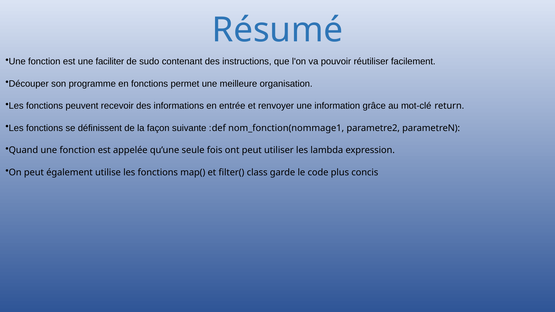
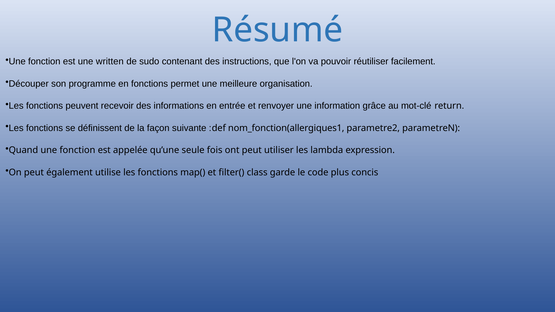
faciliter: faciliter -> written (110, 62)
nom_fonction(nommage1: nom_fonction(nommage1 -> nom_fonction(allergiques1 (286, 128)
